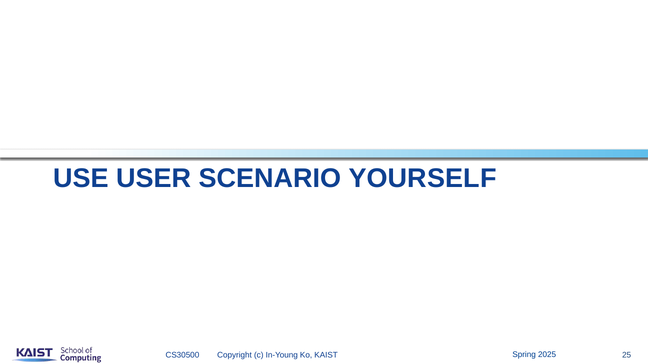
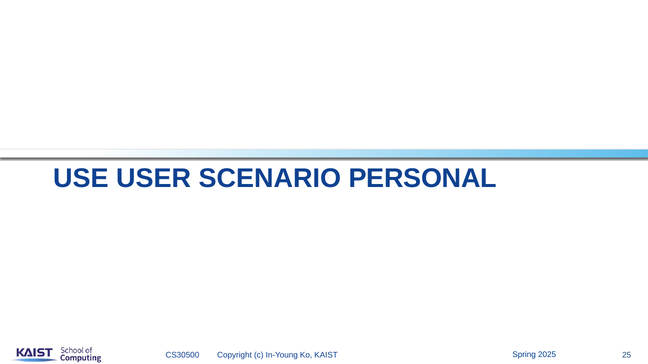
YOURSELF: YOURSELF -> PERSONAL (423, 178)
